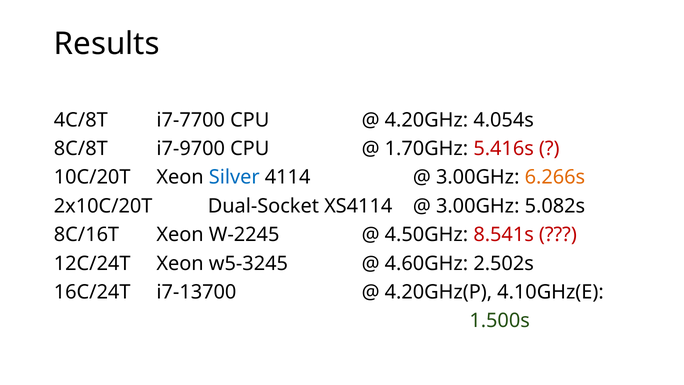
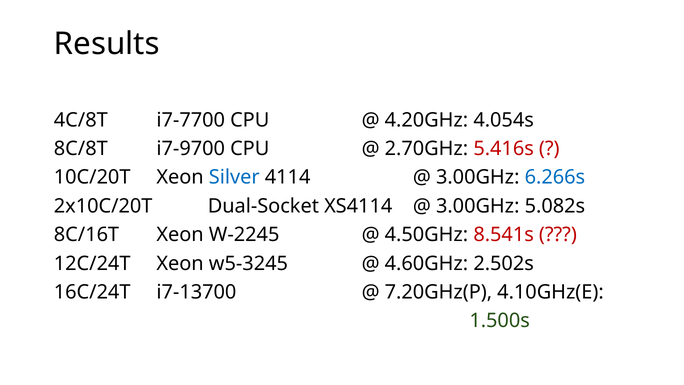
1.70GHz: 1.70GHz -> 2.70GHz (426, 149)
6.266s colour: orange -> blue (555, 177)
4.20GHz(P: 4.20GHz(P -> 7.20GHz(P (438, 292)
